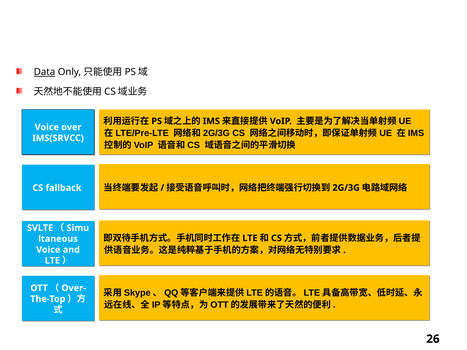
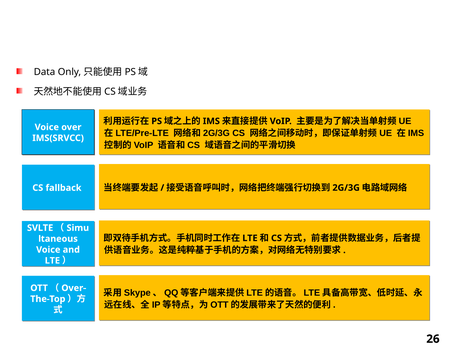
Data underline: present -> none (45, 72)
